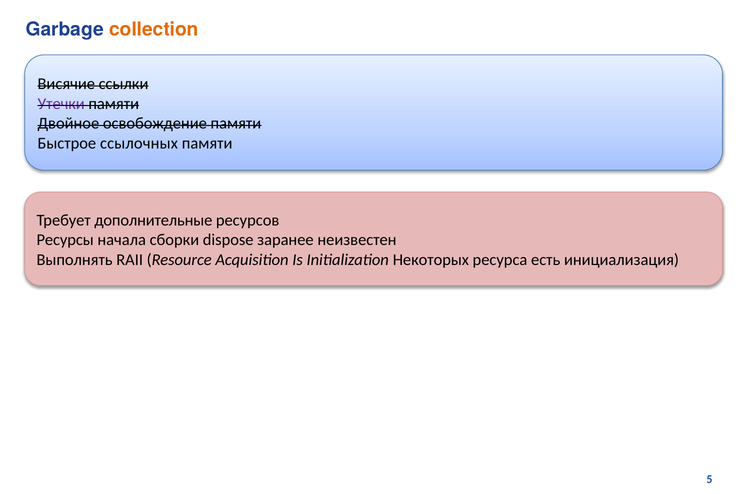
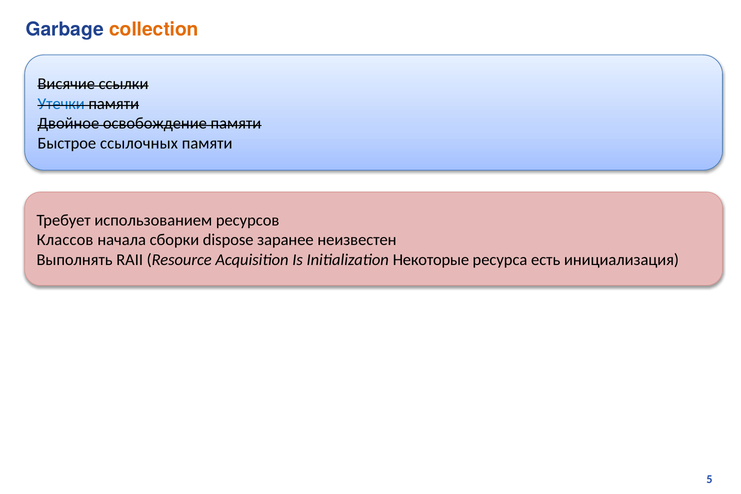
Утечки colour: purple -> blue (61, 104)
дополнительные: дополнительные -> использованием (153, 220)
Ресурсы: Ресурсы -> Классов (65, 240)
Некоторых: Некоторых -> Некоторые (431, 260)
